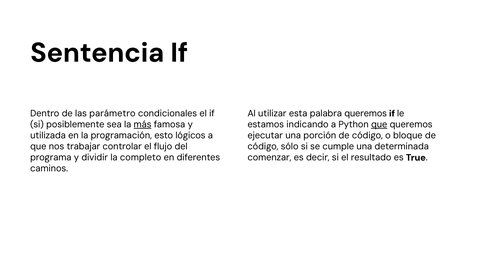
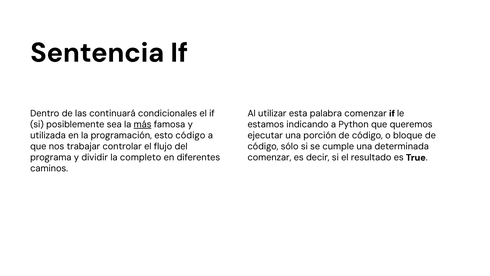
parámetro: parámetro -> continuará (112, 113)
palabra queremos: queremos -> comenzar (366, 113)
que underline: present -> none (379, 124)
esto lógicos: lógicos -> código (190, 135)
